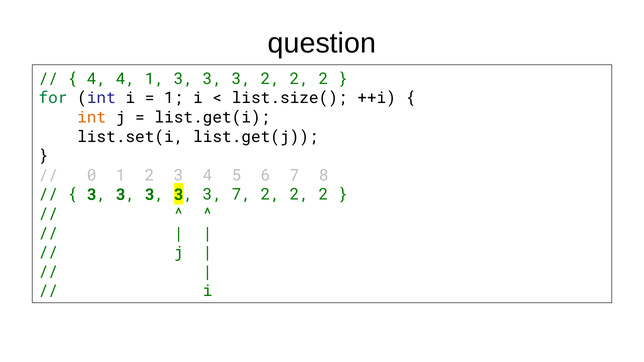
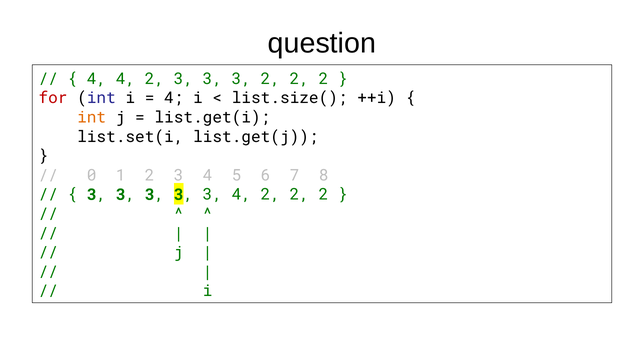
4 4 1: 1 -> 2 (154, 79)
for colour: green -> red (53, 98)
1: 1 -> 4 (174, 98)
3 3 7: 7 -> 4 (241, 195)
